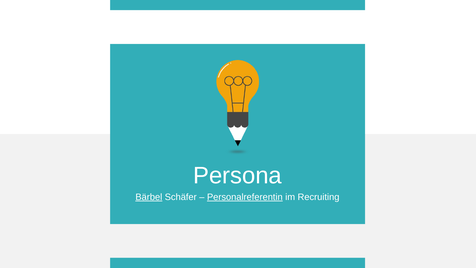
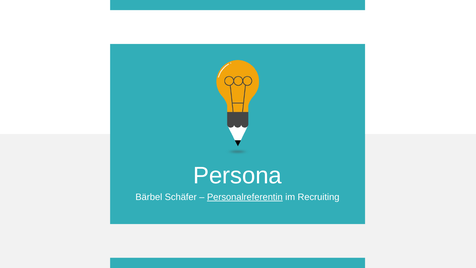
Bärbel underline: present -> none (149, 197)
